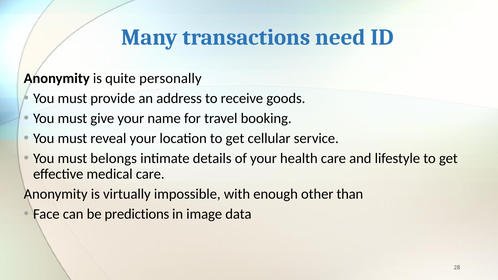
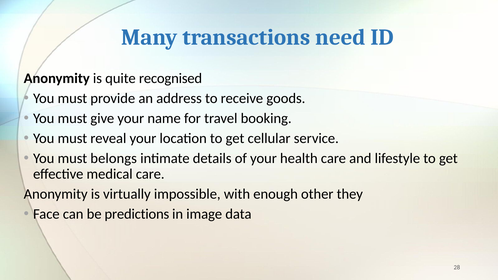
personally: personally -> recognised (171, 78)
than: than -> they (350, 194)
